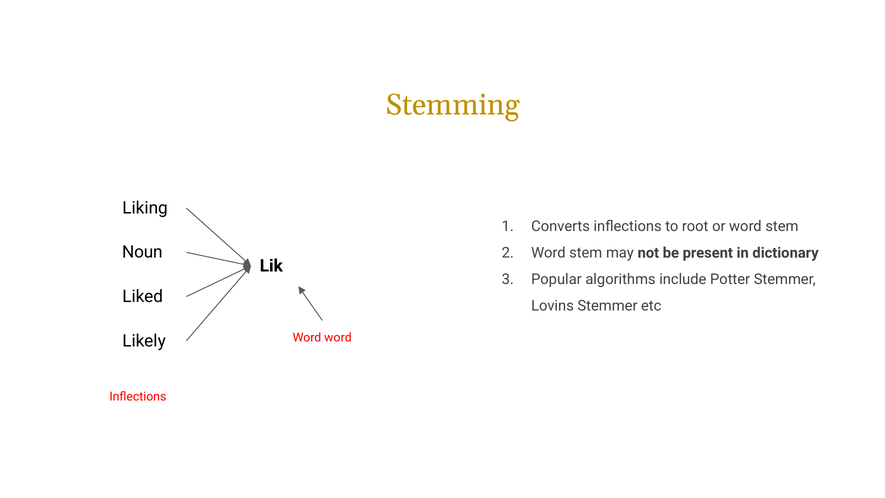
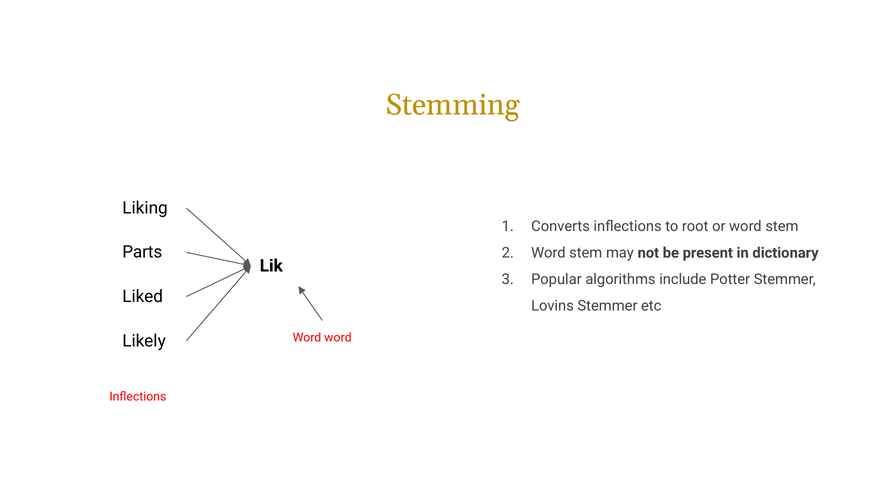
Noun: Noun -> Parts (142, 252)
